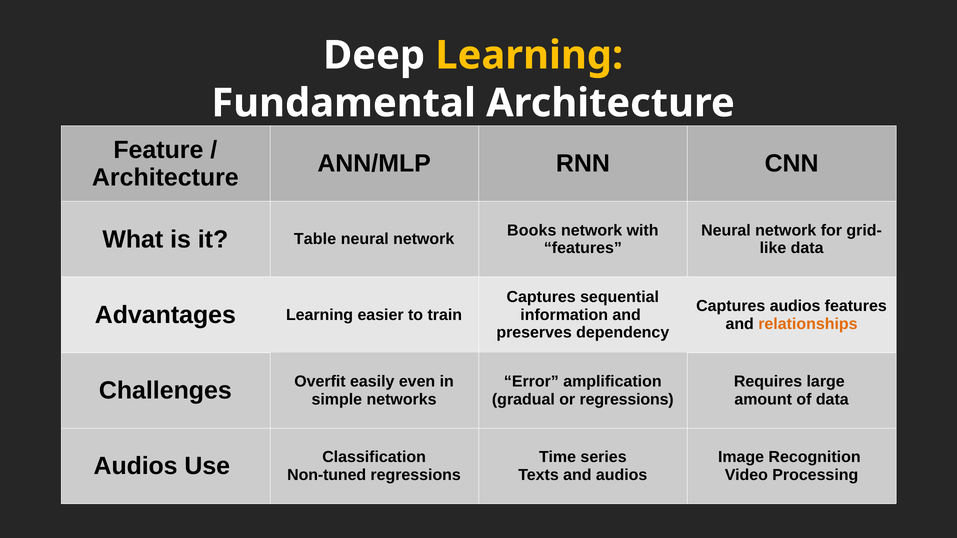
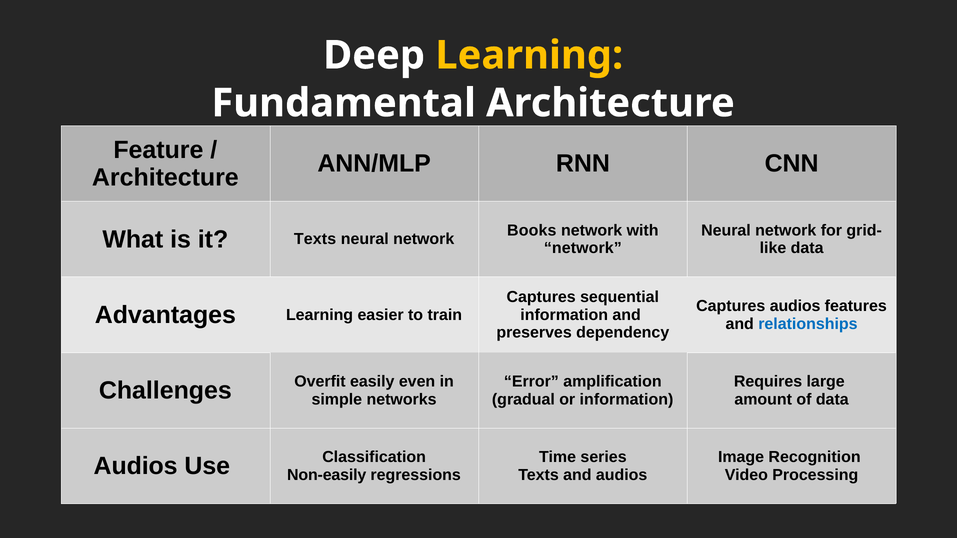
it Table: Table -> Texts (315, 239)
features: features -> network (583, 248)
relationships colour: orange -> blue (808, 324)
or regressions: regressions -> information (627, 400)
Non-tuned: Non-tuned -> Non-easily (327, 475)
